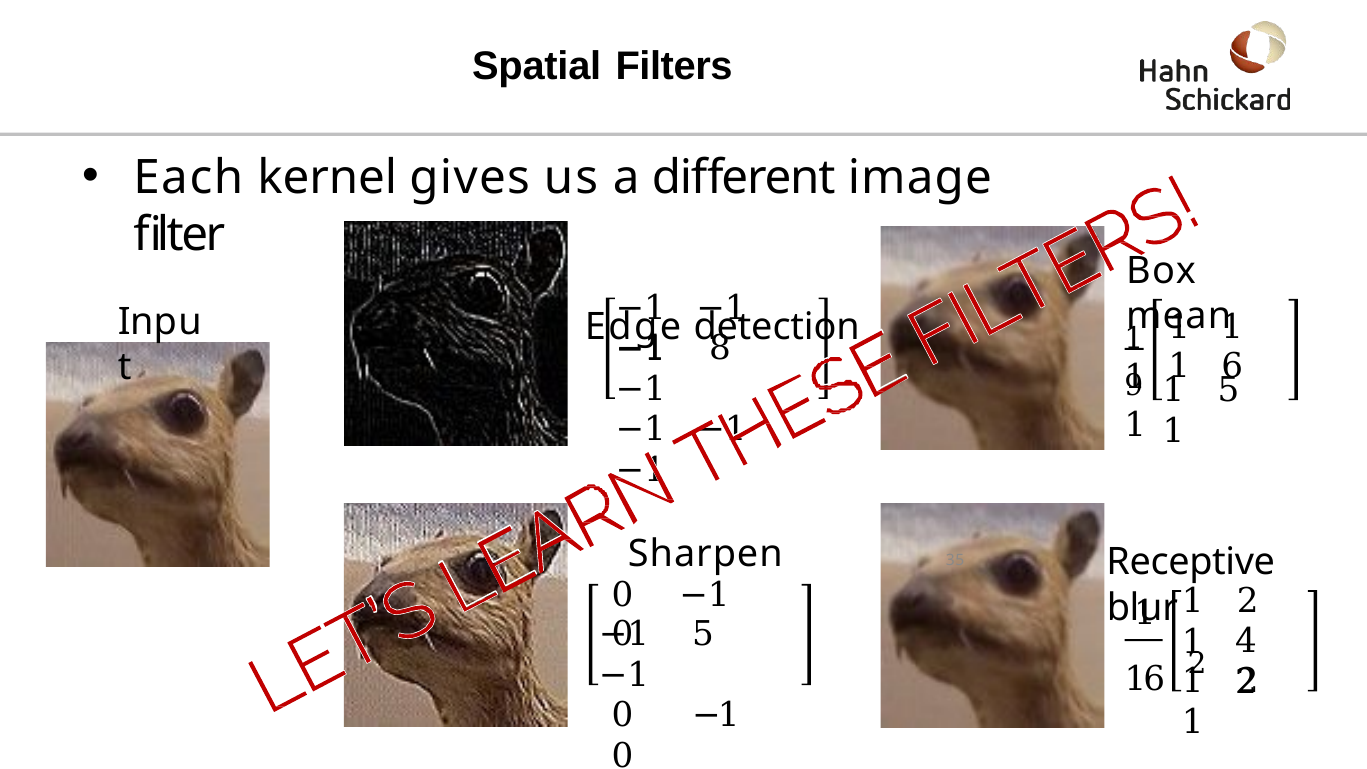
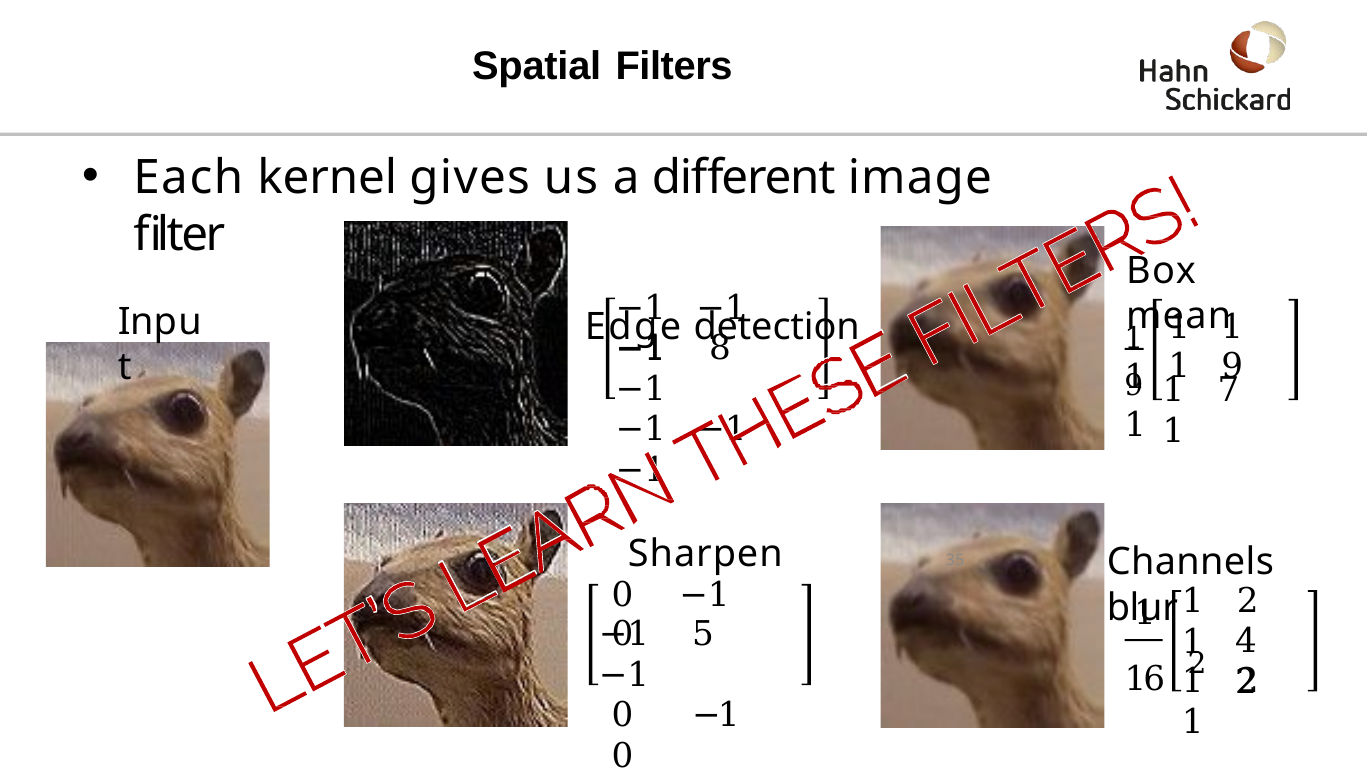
6: 6 -> 9 (1232, 367)
1 5: 5 -> 7 (1229, 390)
Receptive: Receptive -> Channels (1190, 562)
